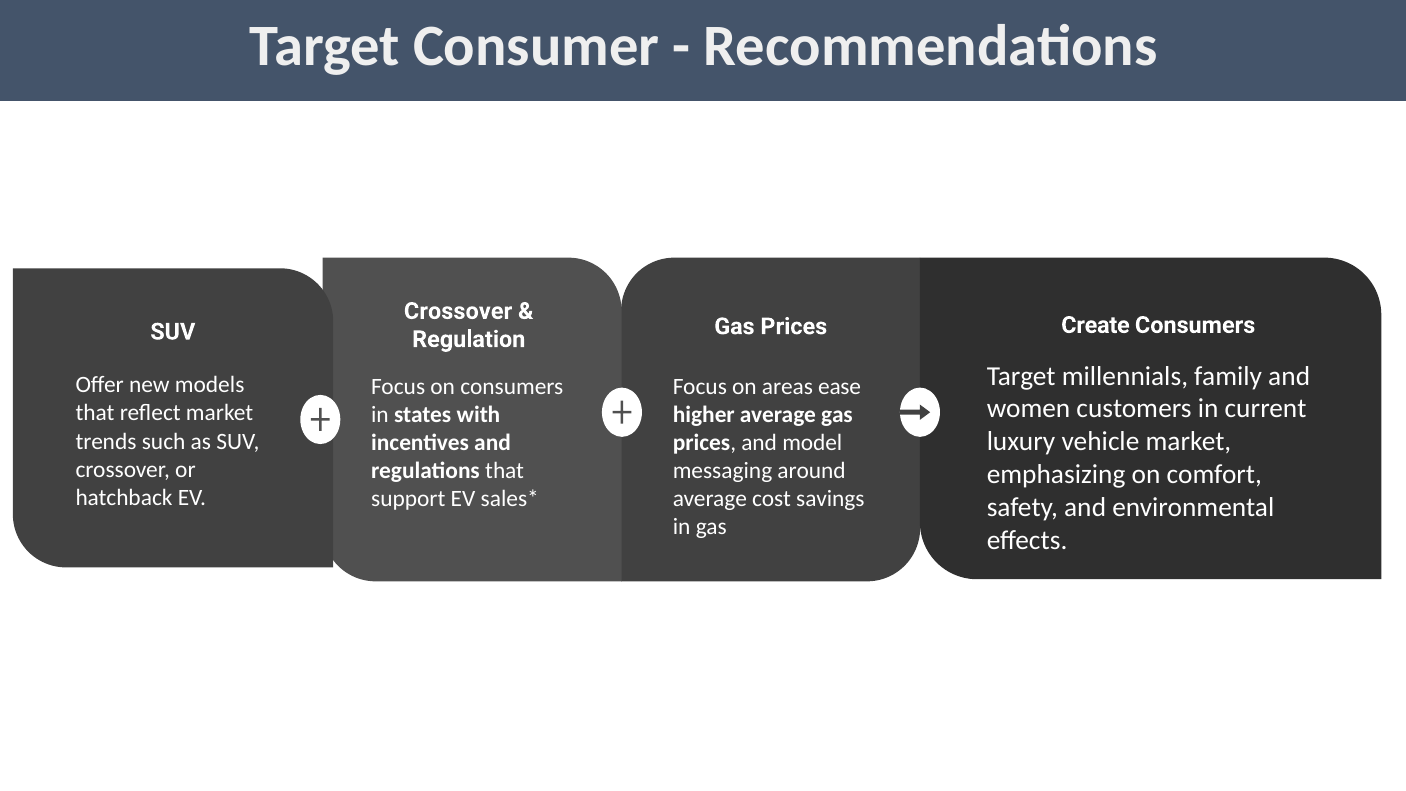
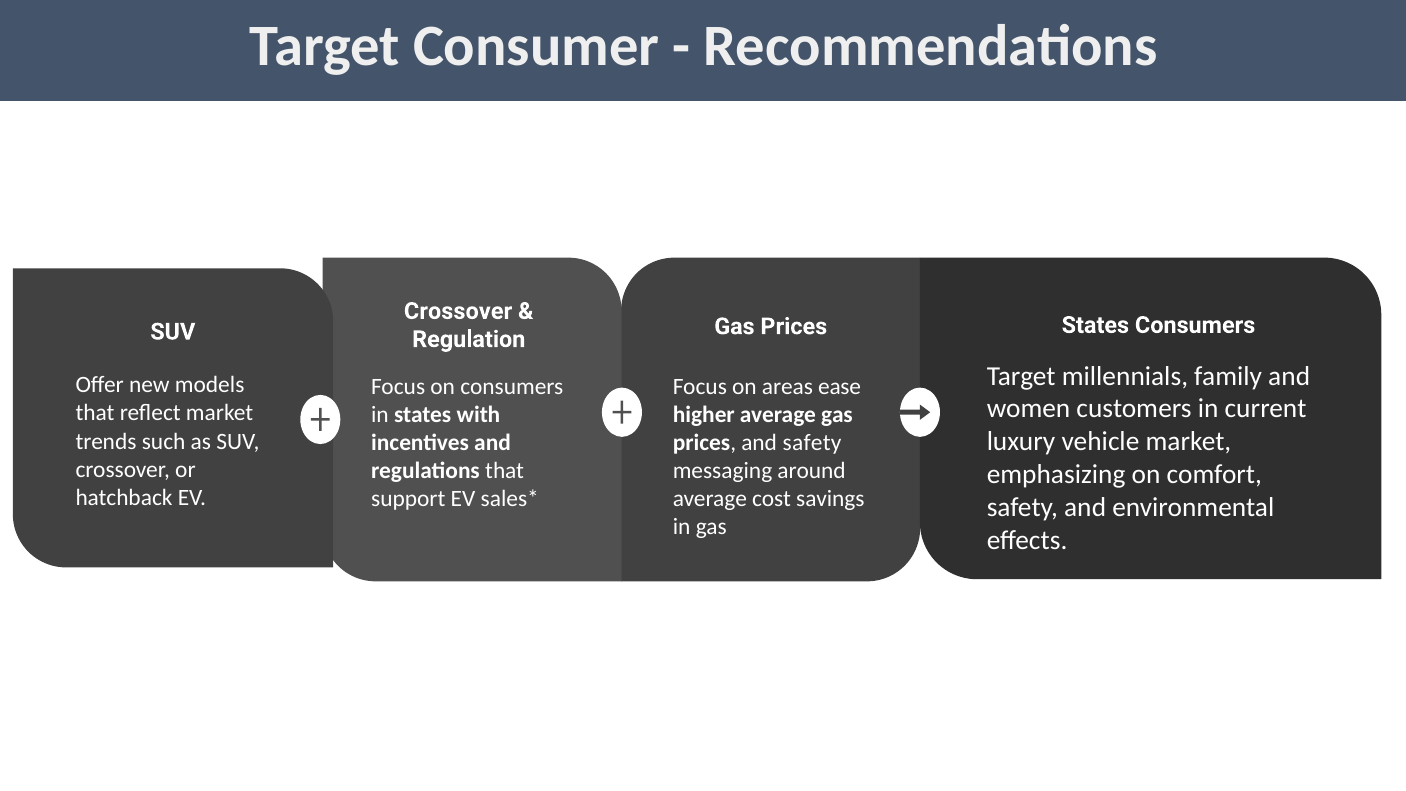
Create: Create -> States (1095, 325)
and model: model -> safety (812, 443)
